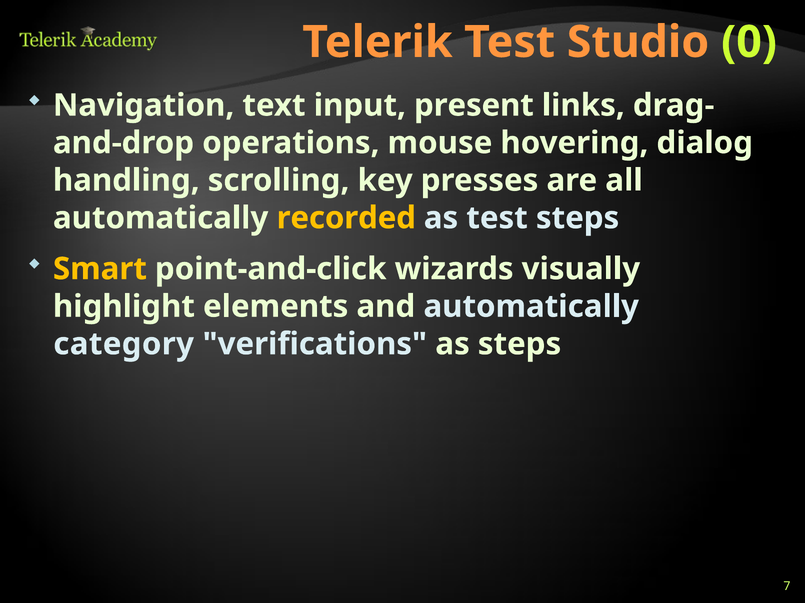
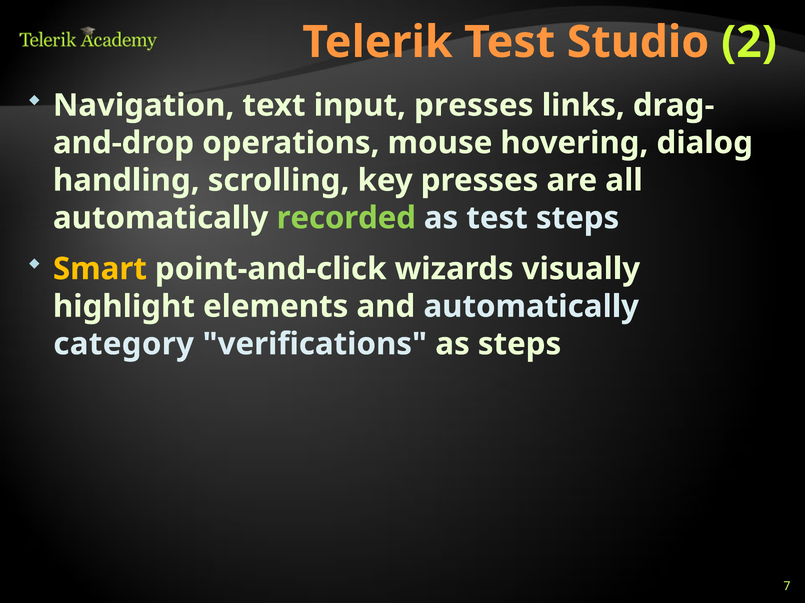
0: 0 -> 2 (749, 42)
input present: present -> presses (474, 105)
recorded colour: yellow -> light green (346, 218)
